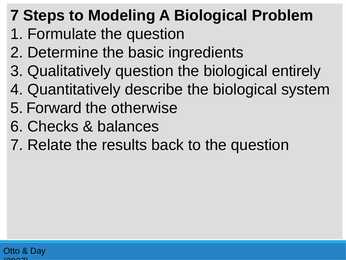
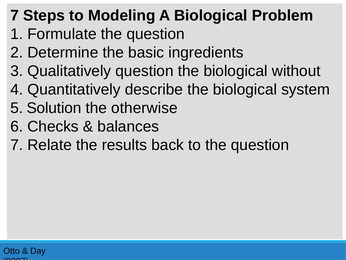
entirely: entirely -> without (296, 71)
Forward: Forward -> Solution (54, 108)
